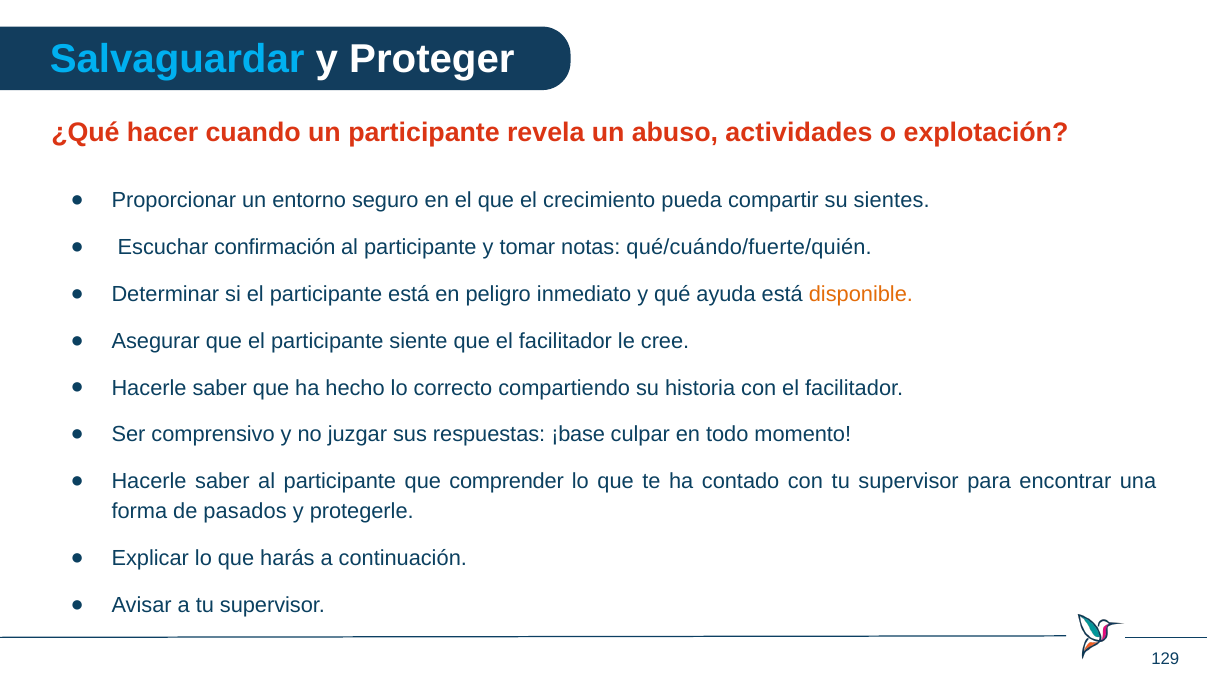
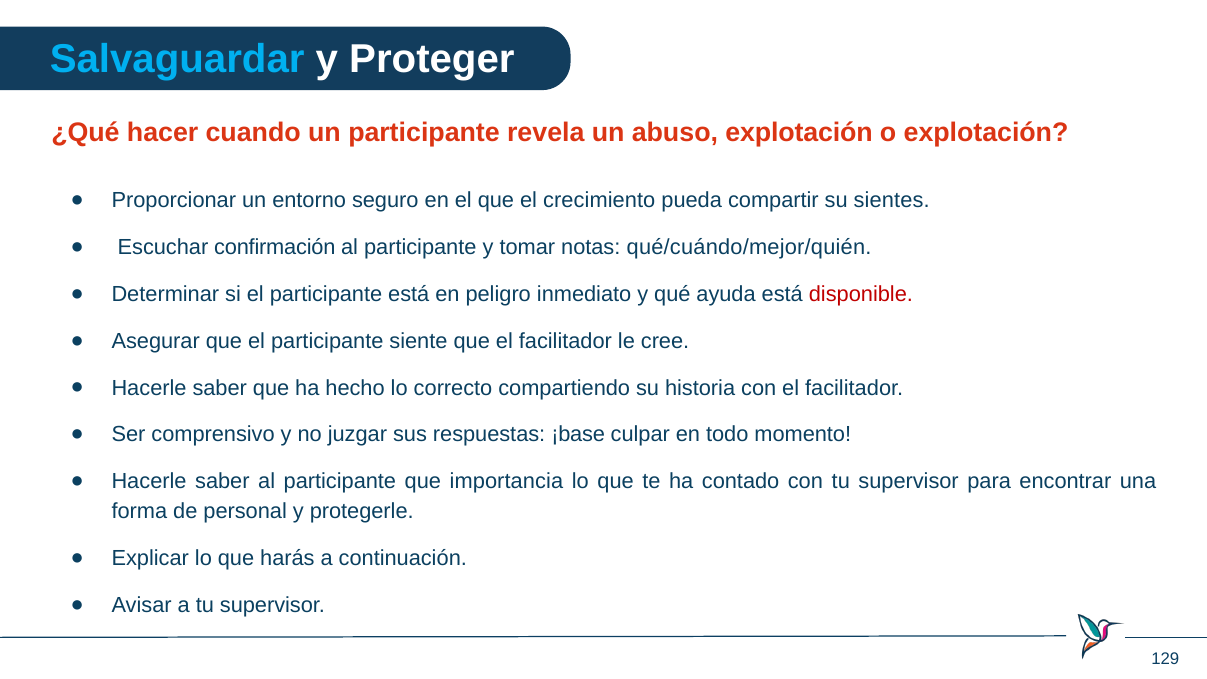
abuso actividades: actividades -> explotación (799, 133)
qué/cuándo/fuerte/quién: qué/cuándo/fuerte/quién -> qué/cuándo/mejor/quién (749, 247)
disponible colour: orange -> red (861, 294)
comprender: comprender -> importancia (506, 482)
pasados: pasados -> personal (245, 512)
